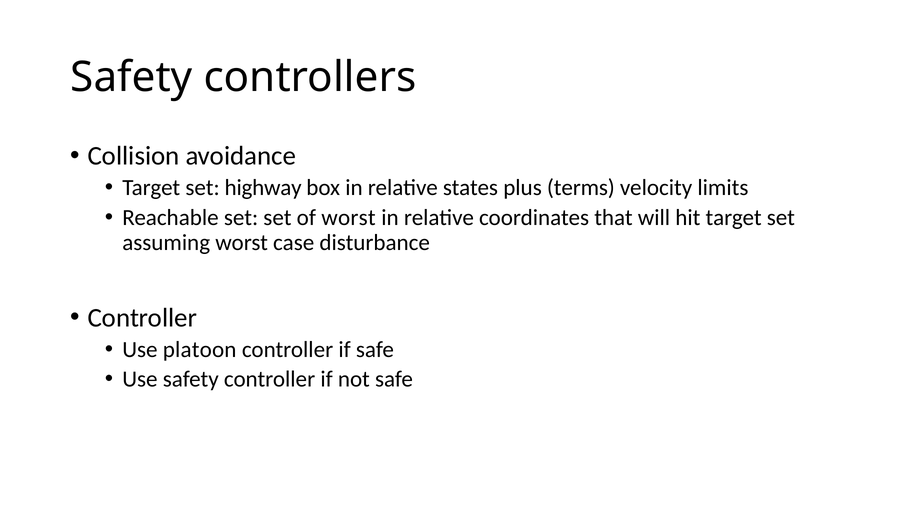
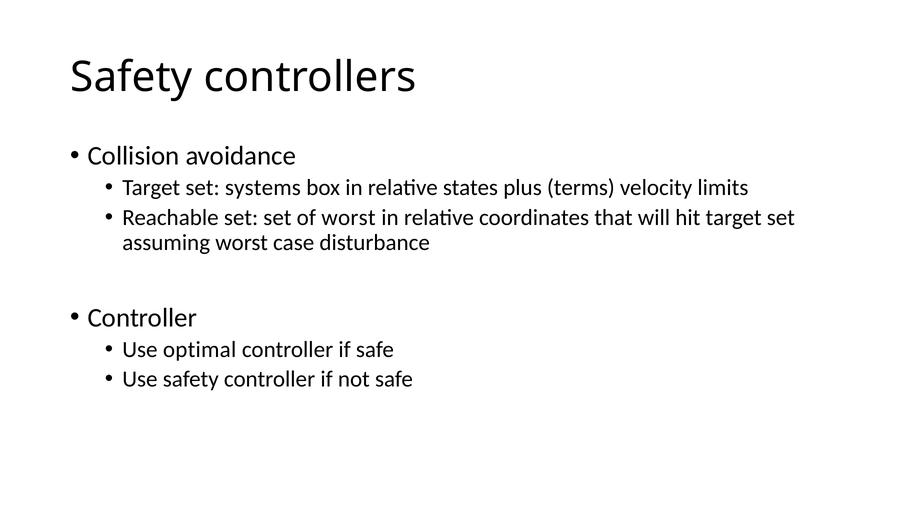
highway: highway -> systems (263, 188)
platoon: platoon -> optimal (200, 350)
